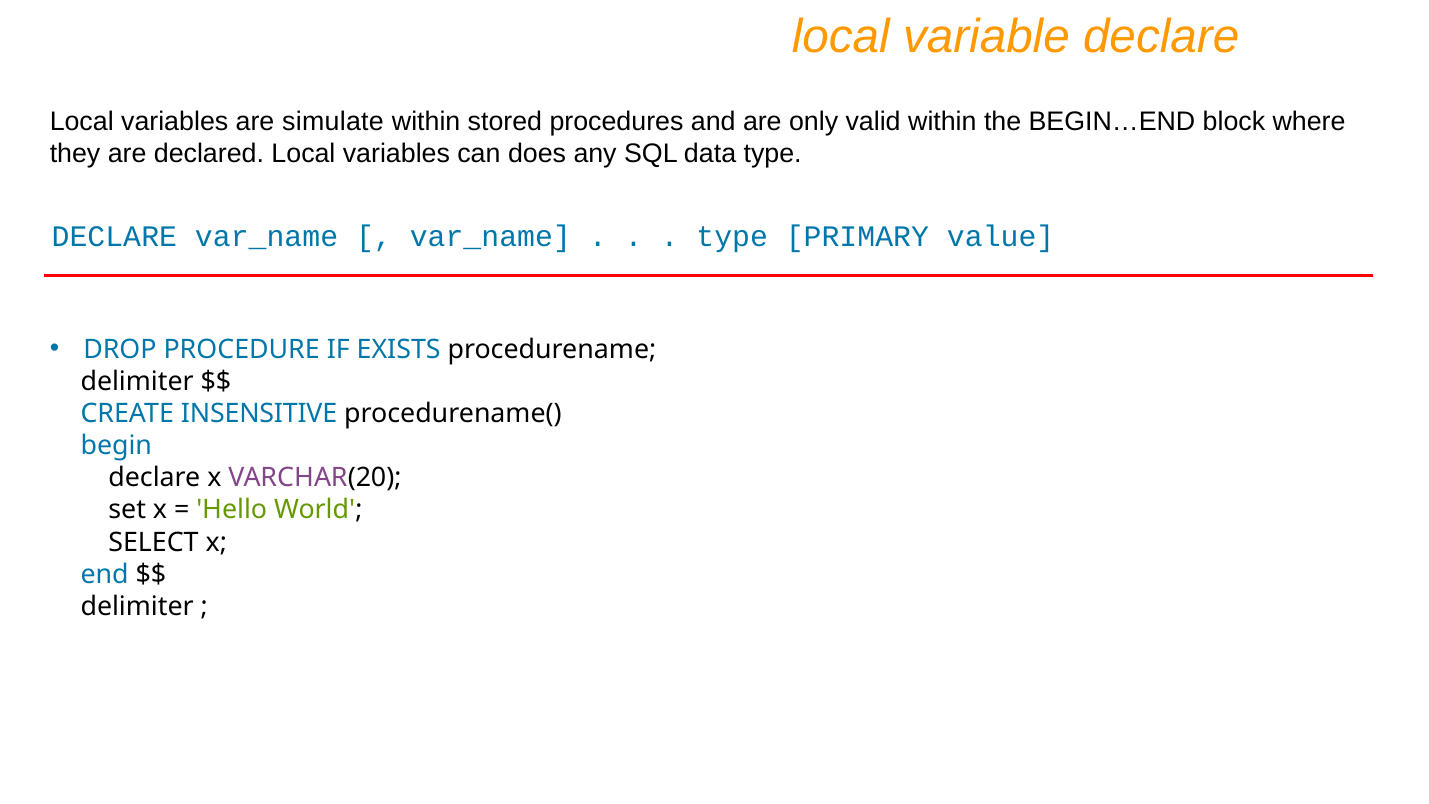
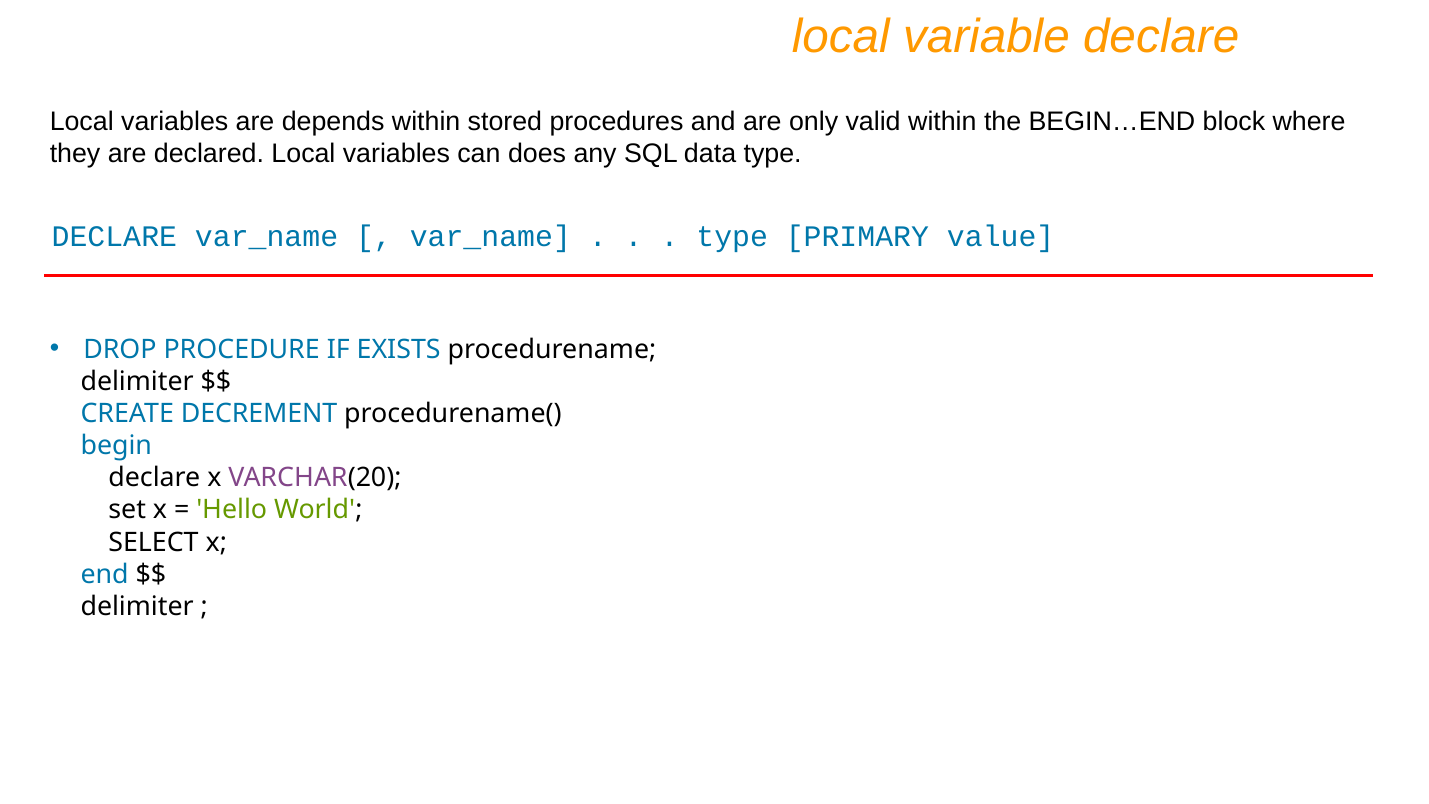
simulate: simulate -> depends (333, 121)
INSENSITIVE: INSENSITIVE -> DECREMENT (259, 413)
